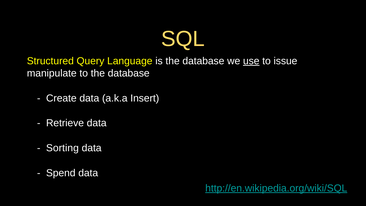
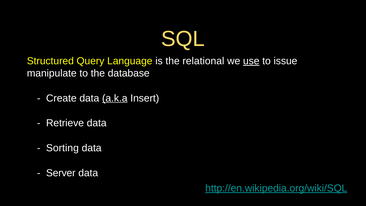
is the database: database -> relational (203, 61)
a.k.a underline: none -> present (115, 98)
Spend: Spend -> Server (61, 173)
